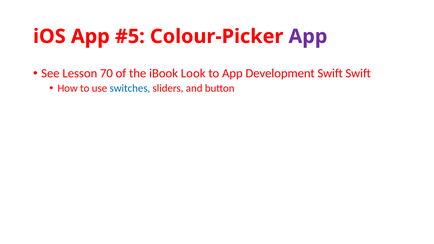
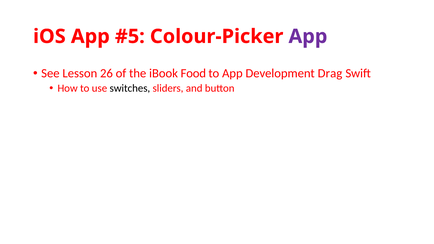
70: 70 -> 26 (106, 73)
Look: Look -> Food (193, 73)
Development Swift: Swift -> Drag (330, 73)
switches colour: blue -> black (130, 88)
